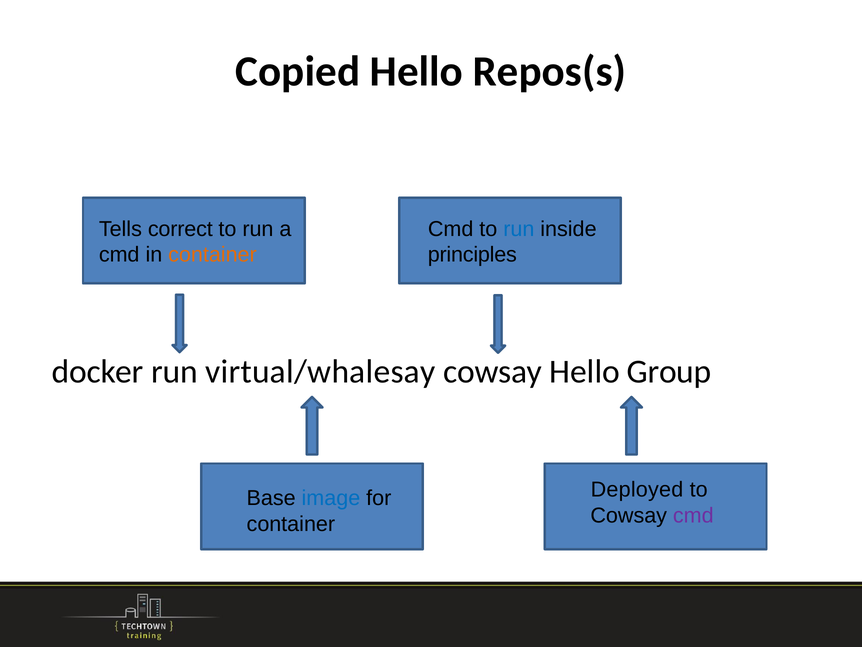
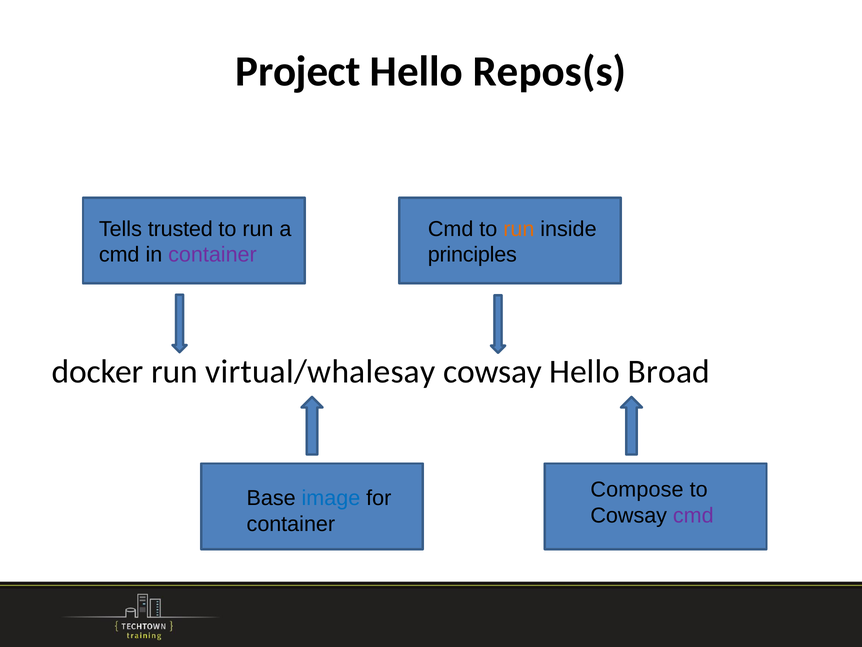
Copied: Copied -> Project (298, 71)
correct: correct -> trusted (180, 229)
run colour: blue -> orange (519, 229)
container colour: orange -> purple (212, 255)
Group: Group -> Broad (669, 372)
Deployed: Deployed -> Compose (637, 489)
